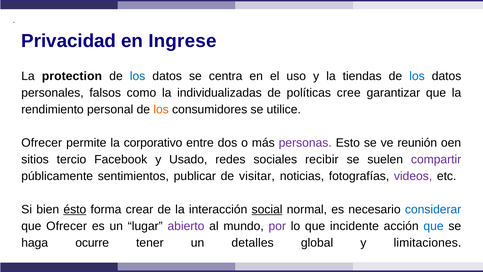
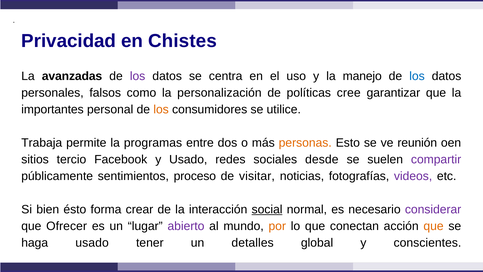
Ingrese: Ingrese -> Chistes (183, 41)
protection: protection -> avanzadas (72, 76)
los colour: blue -> purple (138, 76)
tiendas: tiendas -> manejo (362, 76)
individualizadas: individualizadas -> personalización (219, 93)
rendimiento: rendimiento -> importantes (52, 109)
Ofrecer: Ofrecer -> Trabaja (42, 143)
corporativo: corporativo -> programas (153, 143)
personas colour: purple -> orange (305, 143)
recibir: recibir -> desde (322, 159)
publicar: publicar -> proceso (195, 176)
ésto underline: present -> none (75, 209)
considerar colour: blue -> purple (433, 209)
por colour: purple -> orange (277, 226)
incidente: incidente -> conectan (354, 226)
que colour: blue -> orange (434, 226)
haga ocurre: ocurre -> usado (92, 243)
limitaciones: limitaciones -> conscientes (427, 243)
